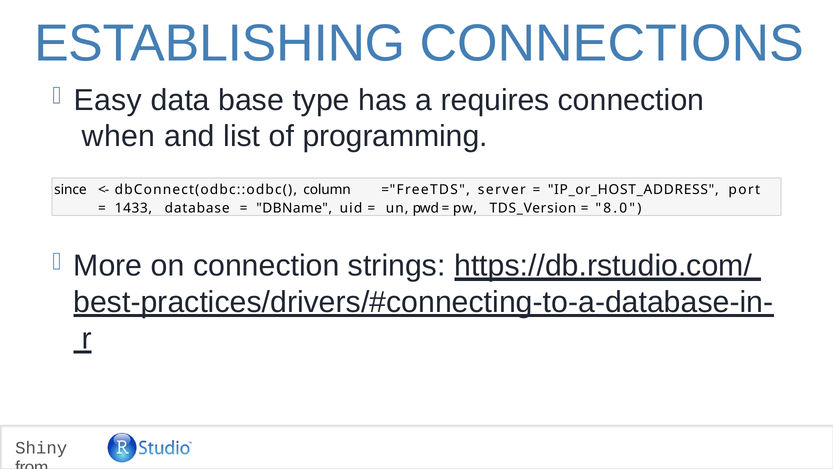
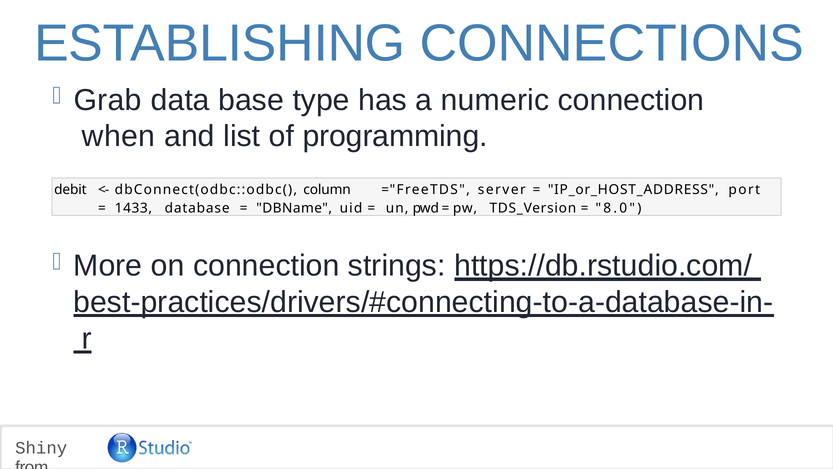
Easy: Easy -> Grab (108, 100)
requires: requires -> numeric (495, 100)
since: since -> debit (70, 190)
